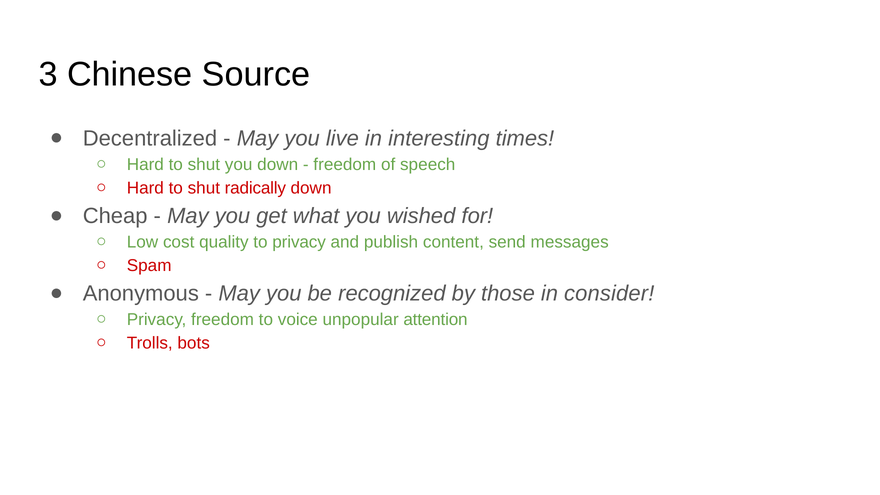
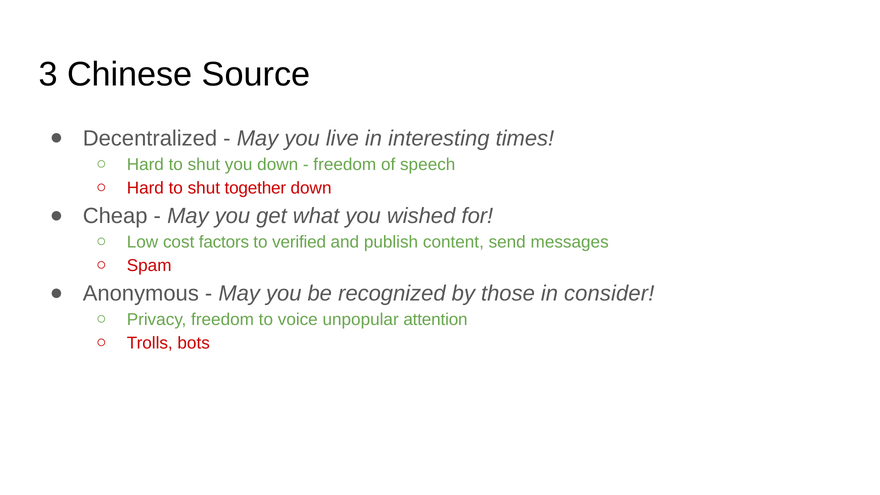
radically: radically -> together (255, 188)
quality: quality -> factors (224, 242)
to privacy: privacy -> verified (299, 242)
